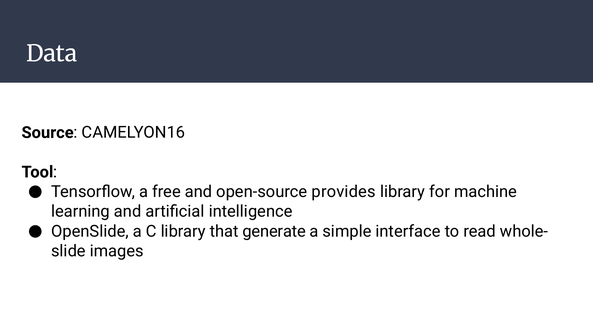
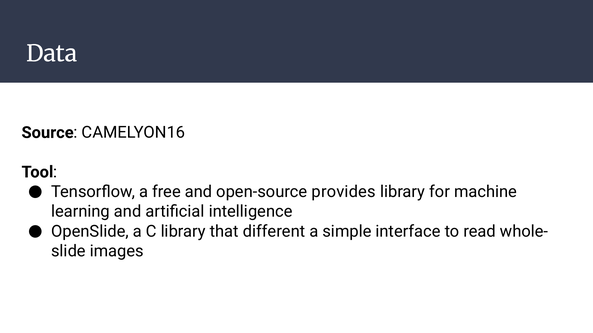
generate: generate -> different (274, 232)
